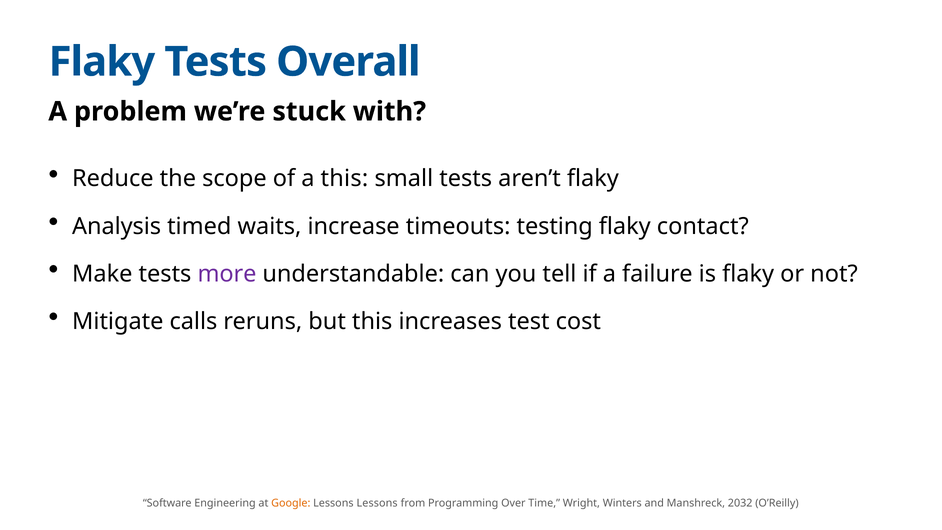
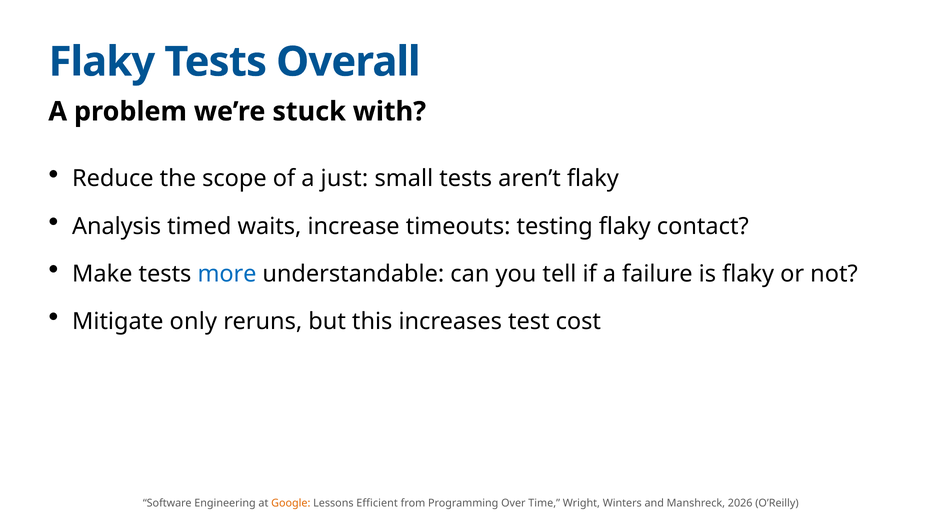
a this: this -> just (344, 179)
more colour: purple -> blue (227, 274)
calls: calls -> only (193, 321)
Lessons Lessons: Lessons -> Efficient (377, 503)
2032: 2032 -> 2026 (740, 503)
